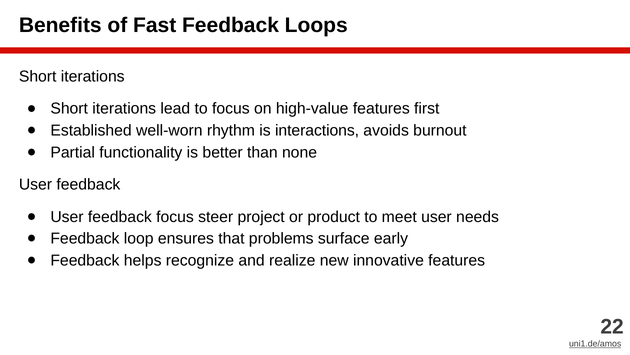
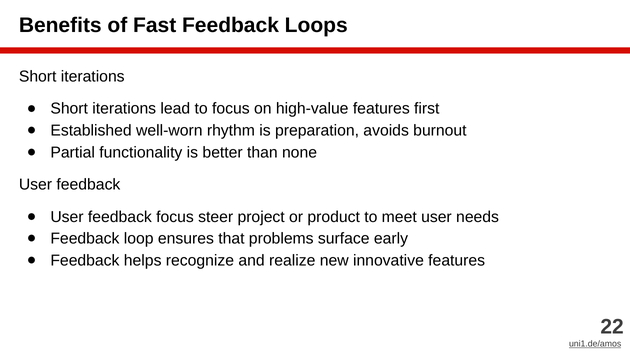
interactions: interactions -> preparation (317, 130)
